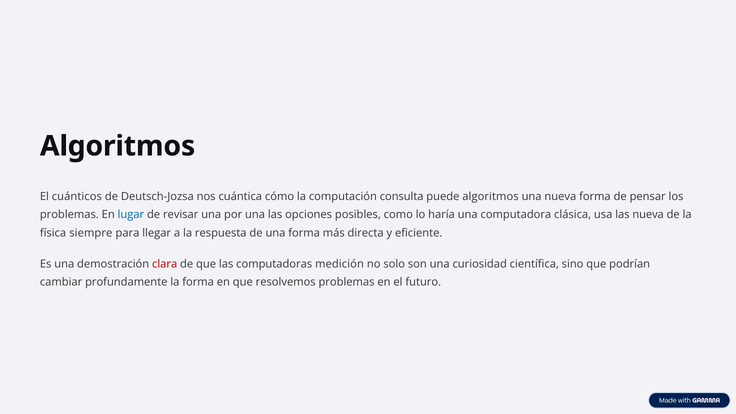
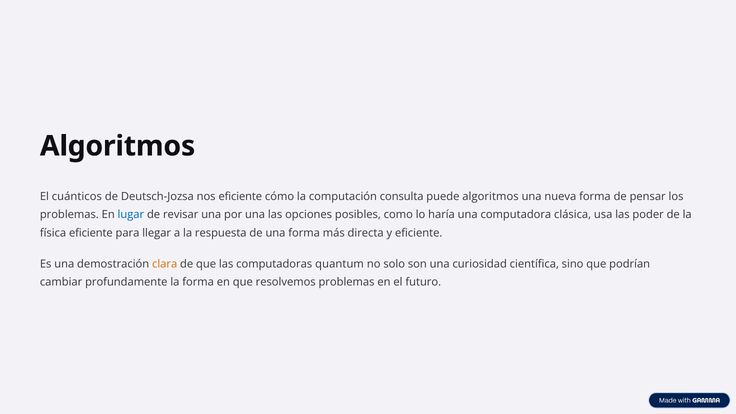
nos cuántica: cuántica -> eficiente (240, 196)
las nueva: nueva -> poder (648, 215)
física siempre: siempre -> eficiente (91, 233)
clara colour: red -> orange (165, 264)
medición: medición -> quantum (340, 264)
